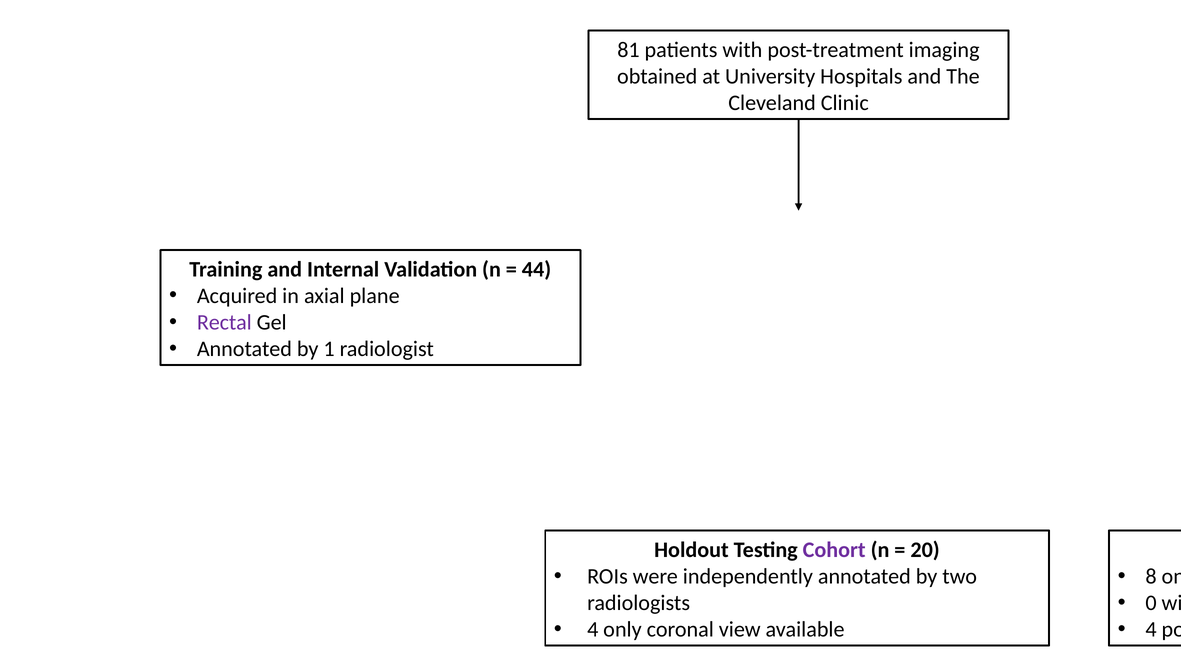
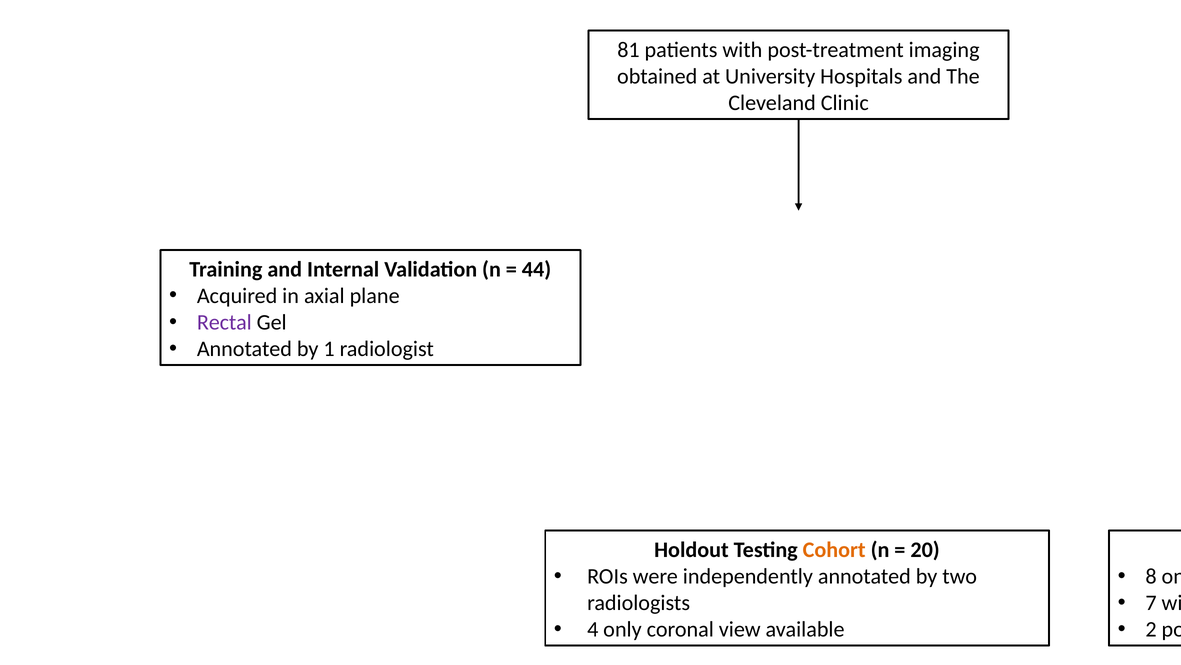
Cohort colour: purple -> orange (834, 549)
0: 0 -> 7 (1151, 602)
4: 4 -> 2 (1151, 629)
